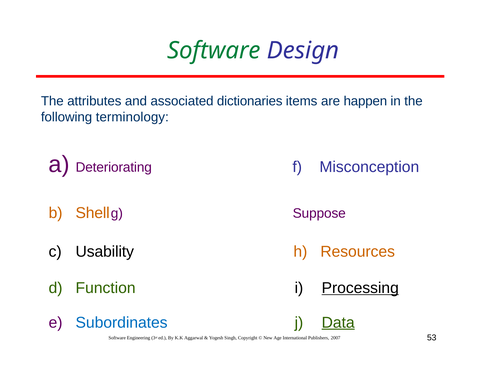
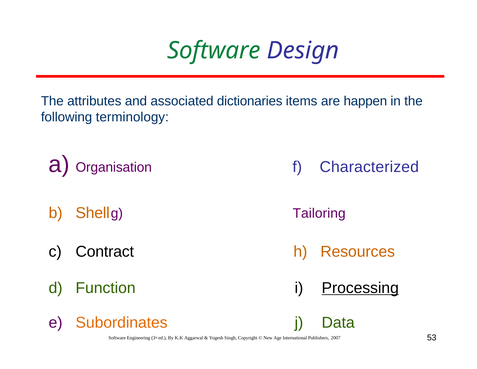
Deteriorating: Deteriorating -> Organisation (114, 167)
Misconception: Misconception -> Characterized (369, 167)
Suppose: Suppose -> Tailoring (319, 213)
Usability: Usability -> Contract (105, 251)
Subordinates colour: blue -> orange (122, 322)
Data underline: present -> none (338, 322)
